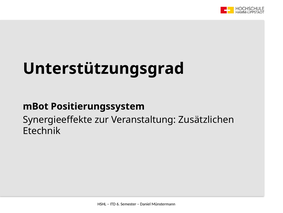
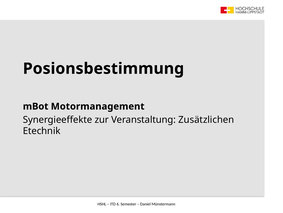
Unterstützungsgrad: Unterstützungsgrad -> Posionsbestimmung (103, 68)
Positierungssystem: Positierungssystem -> Motormanagement (98, 106)
